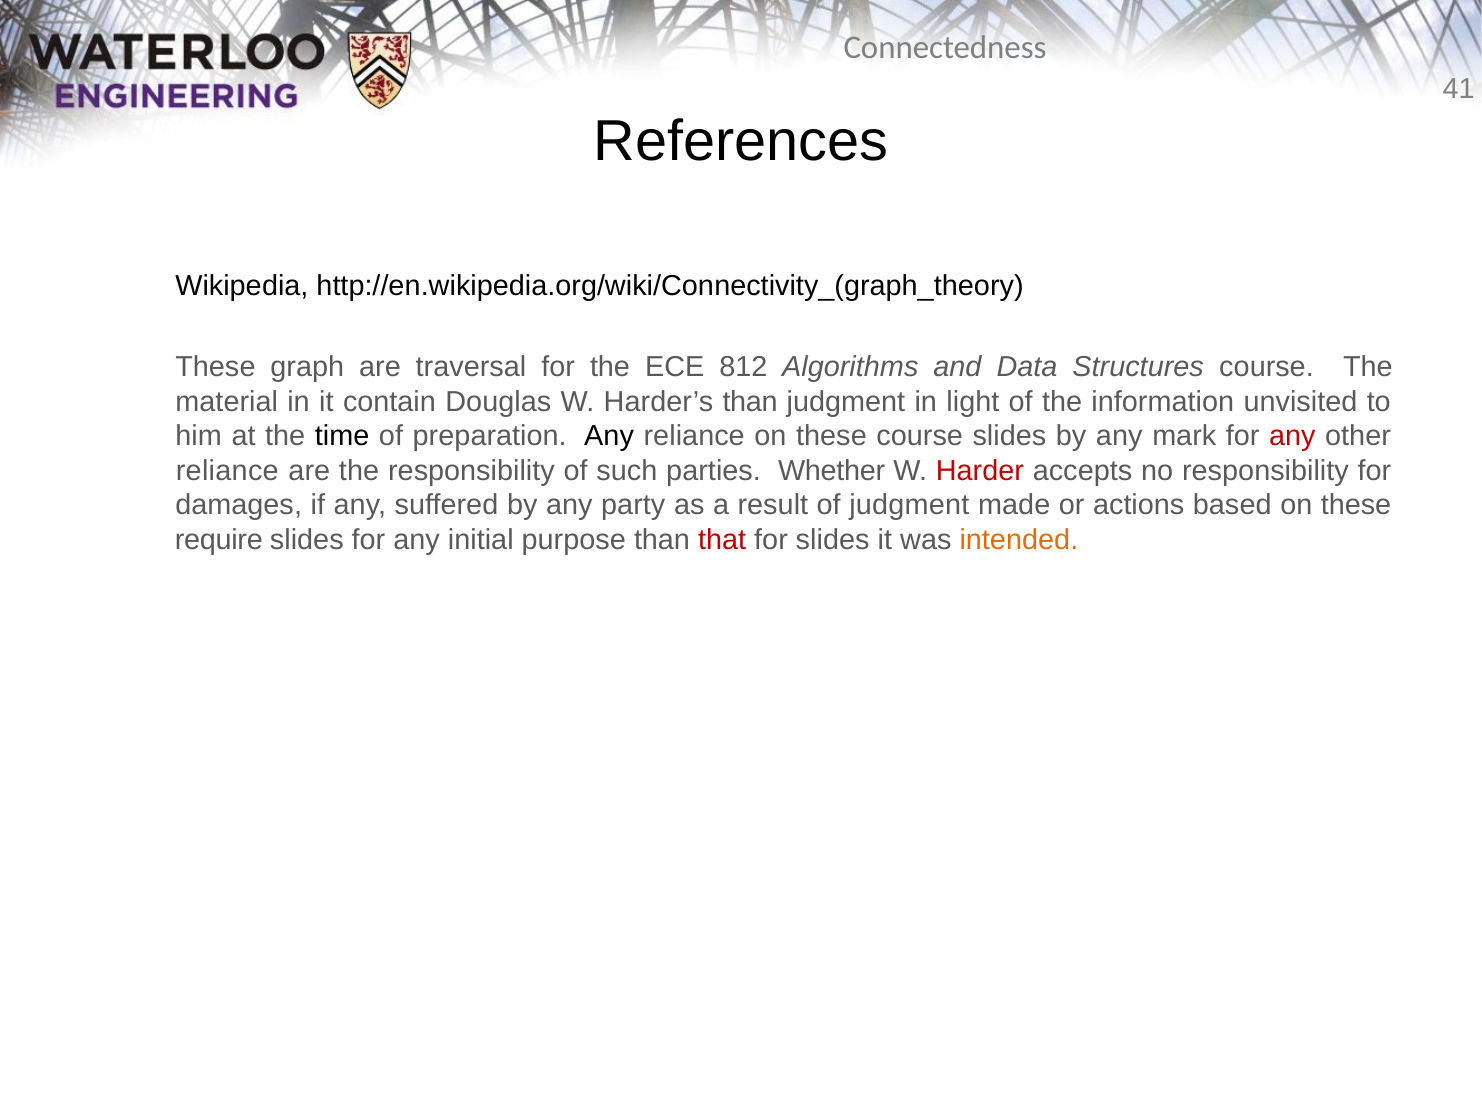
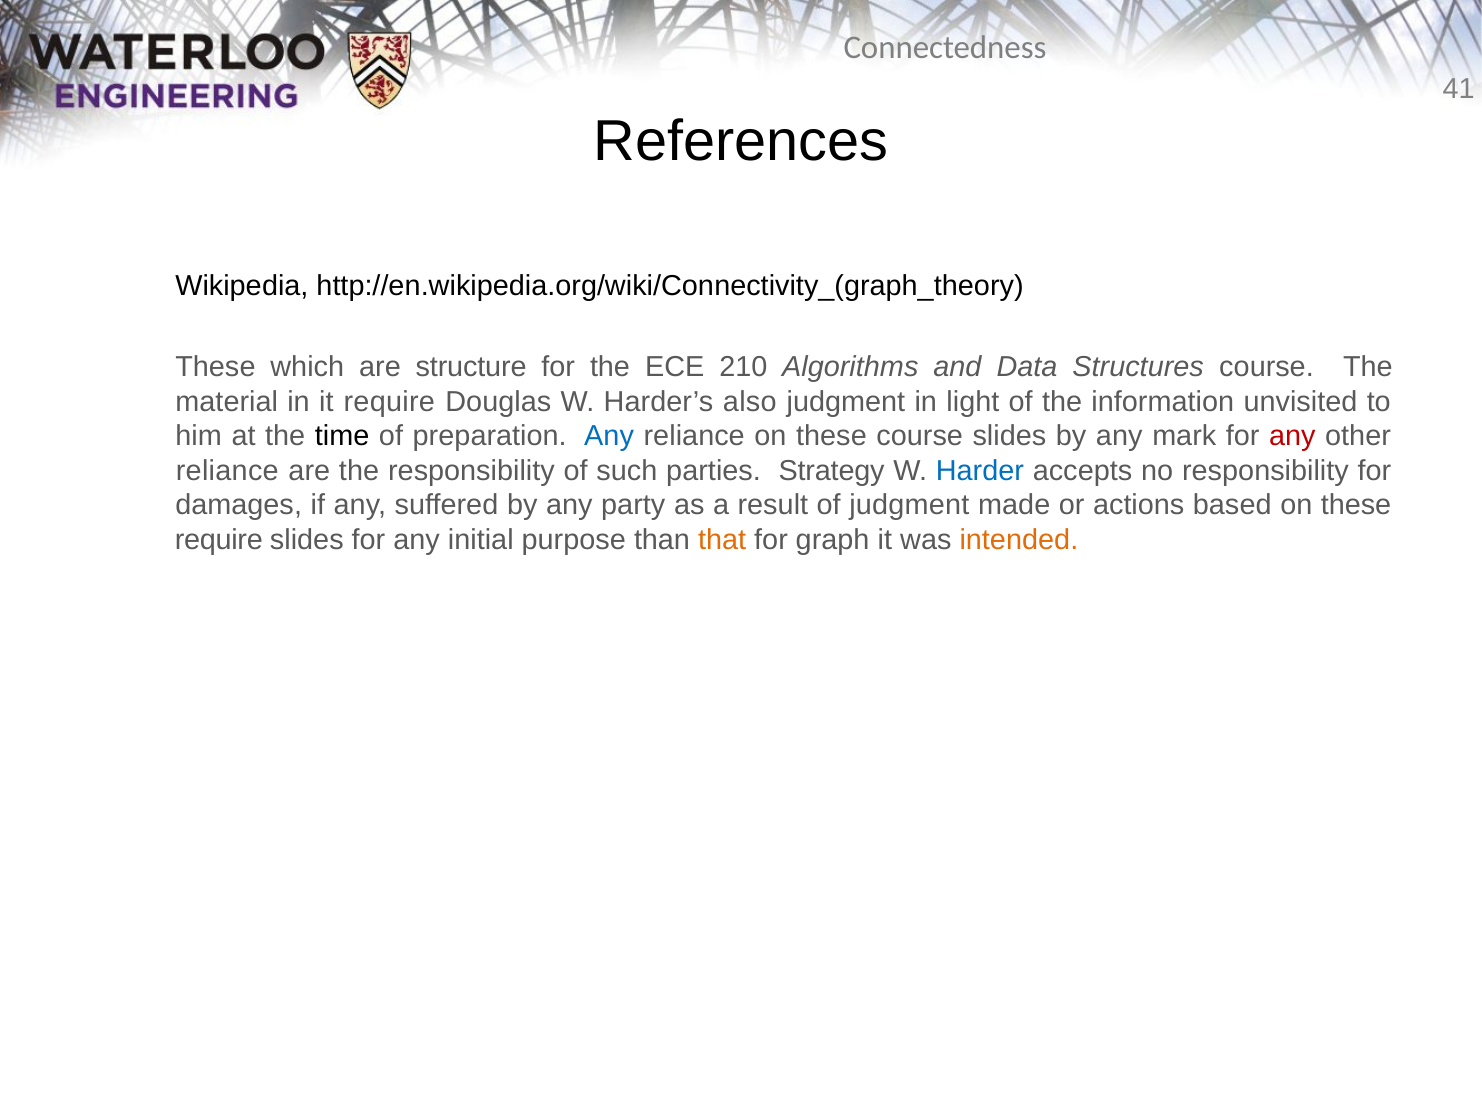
graph: graph -> which (307, 367)
traversal: traversal -> structure (471, 367)
812: 812 -> 210 (743, 367)
it contain: contain -> require (389, 401)
Harder’s than: than -> also (750, 401)
Any colour: black -> blue (609, 436)
Whether: Whether -> Strategy (832, 471)
Harder colour: red -> blue (980, 471)
that colour: red -> orange (722, 540)
for slides: slides -> graph (833, 540)
